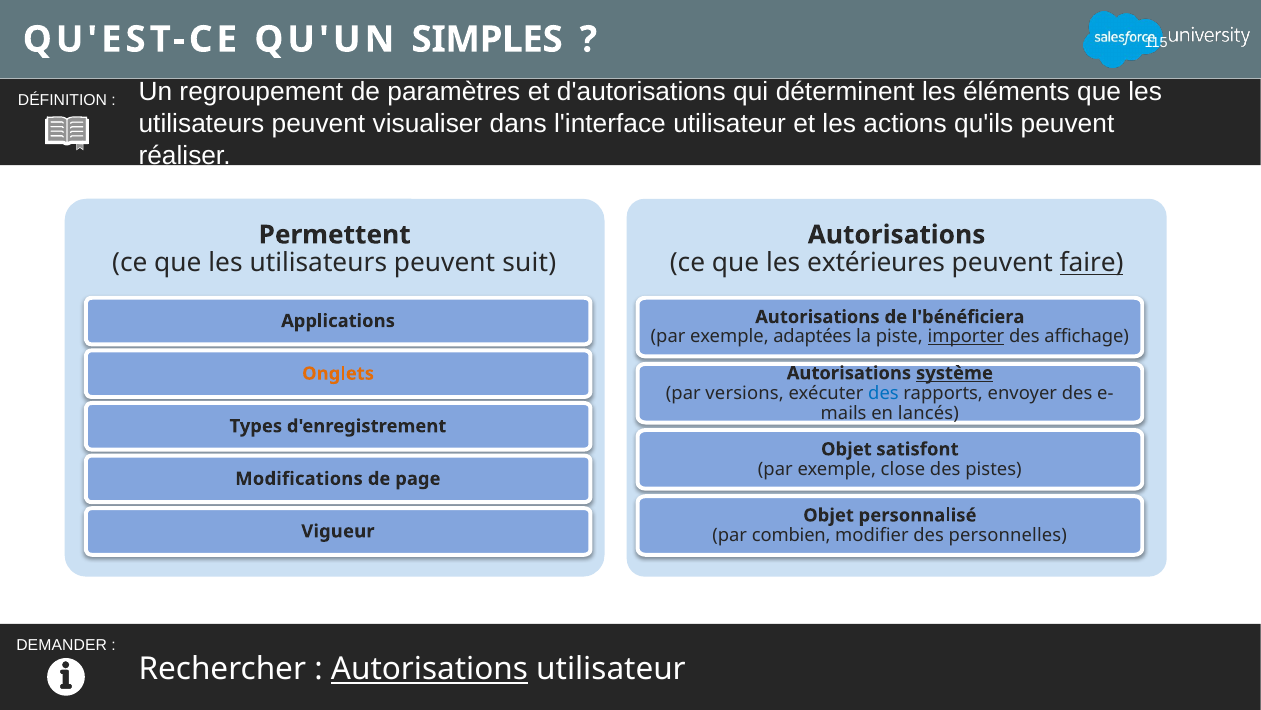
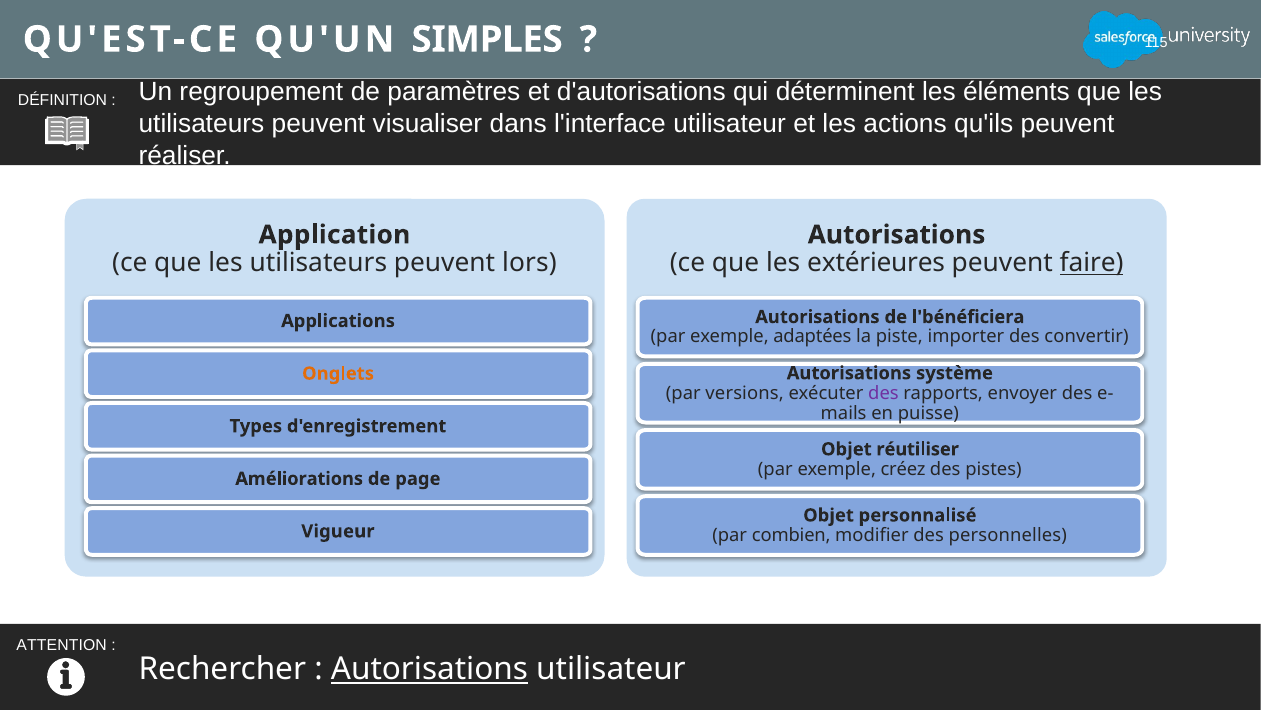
Permettent: Permettent -> Application (334, 235)
suit: suit -> lors (529, 263)
importer underline: present -> none (966, 337)
affichage: affichage -> convertir (1087, 337)
système underline: present -> none (954, 373)
des colour: blue -> purple (883, 393)
lancés: lancés -> puisse (928, 413)
satisfont: satisfont -> réutiliser (918, 449)
close: close -> créez (903, 469)
Modifications: Modifications -> Améliorations (299, 478)
DEMANDER: DEMANDER -> ATTENTION (62, 645)
